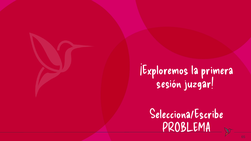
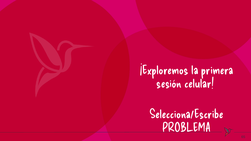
juzgar: juzgar -> celular (199, 84)
